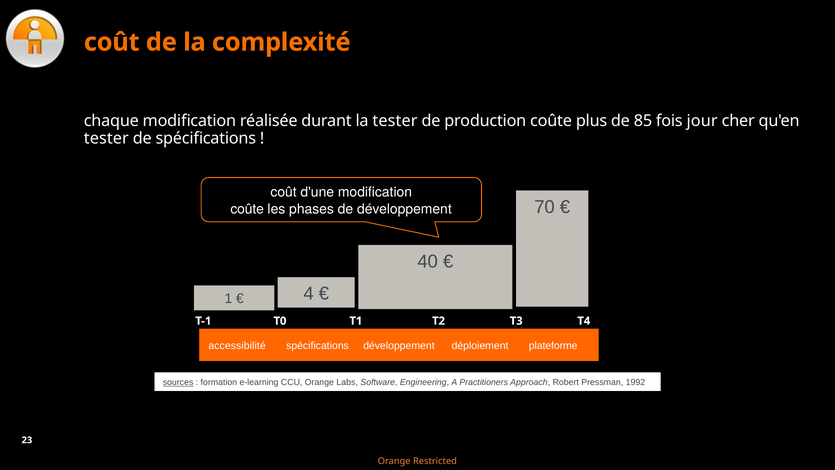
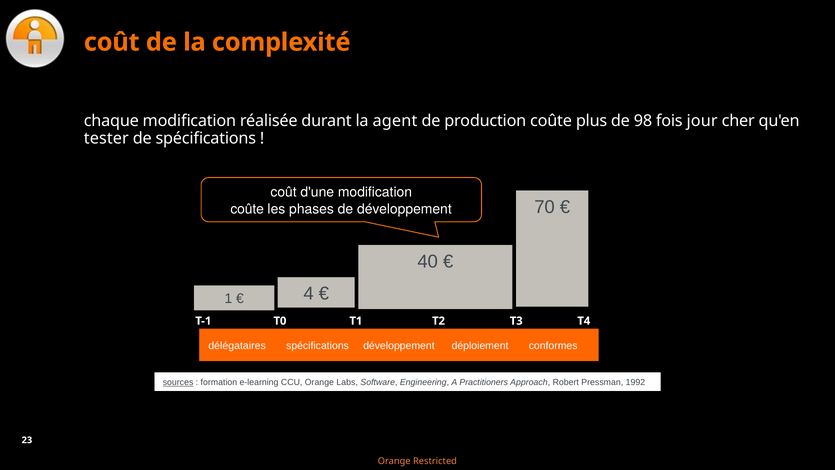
la tester: tester -> agent (395, 121)
85: 85 -> 98 (643, 121)
accessibilité: accessibilité -> délégataires (237, 345)
plateforme: plateforme -> conformes (553, 345)
